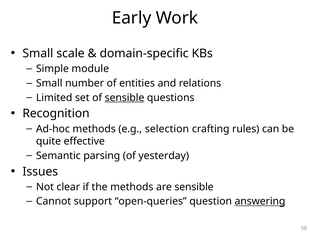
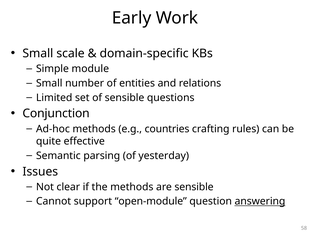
sensible underline: present -> none (124, 98)
Recognition: Recognition -> Conjunction (56, 114)
selection: selection -> countries (167, 129)
open-queries: open-queries -> open-module (151, 202)
